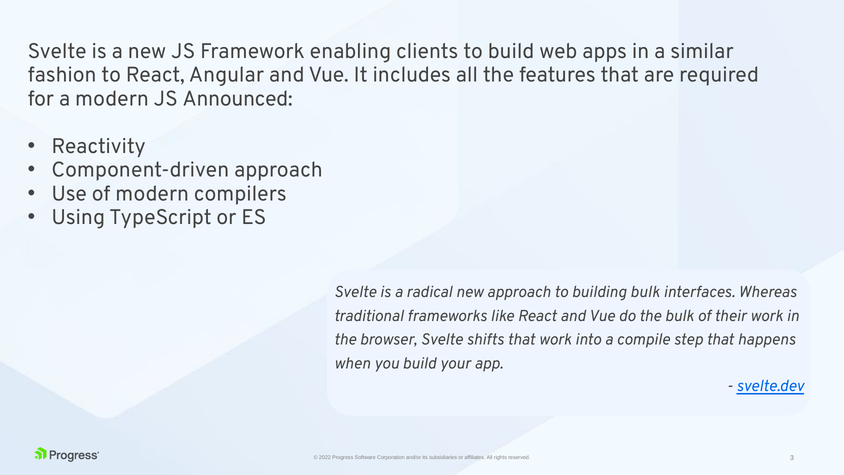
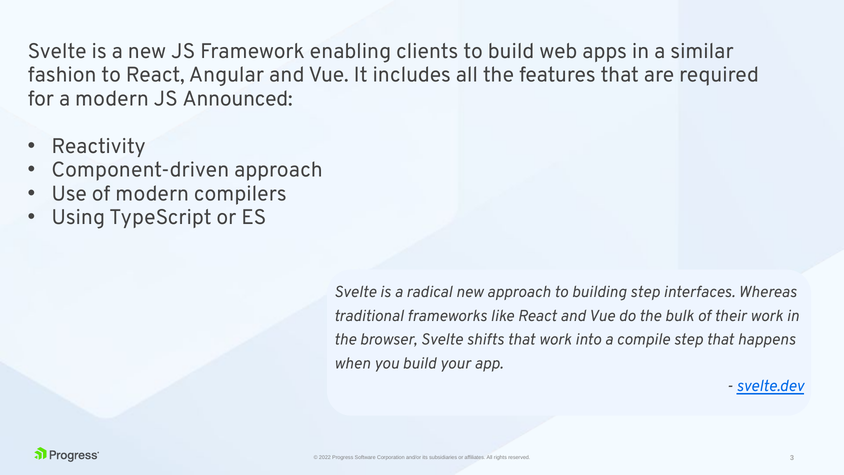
building bulk: bulk -> step (645, 292)
